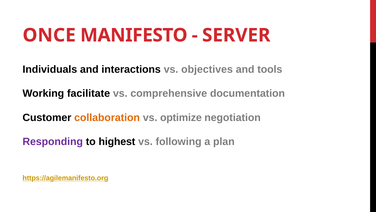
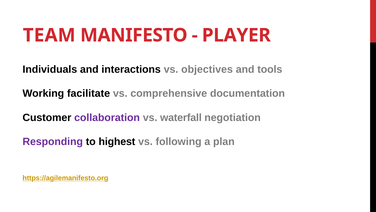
ONCE: ONCE -> TEAM (49, 35)
SERVER: SERVER -> PLAYER (236, 35)
collaboration colour: orange -> purple (107, 117)
optimize: optimize -> waterfall (181, 117)
